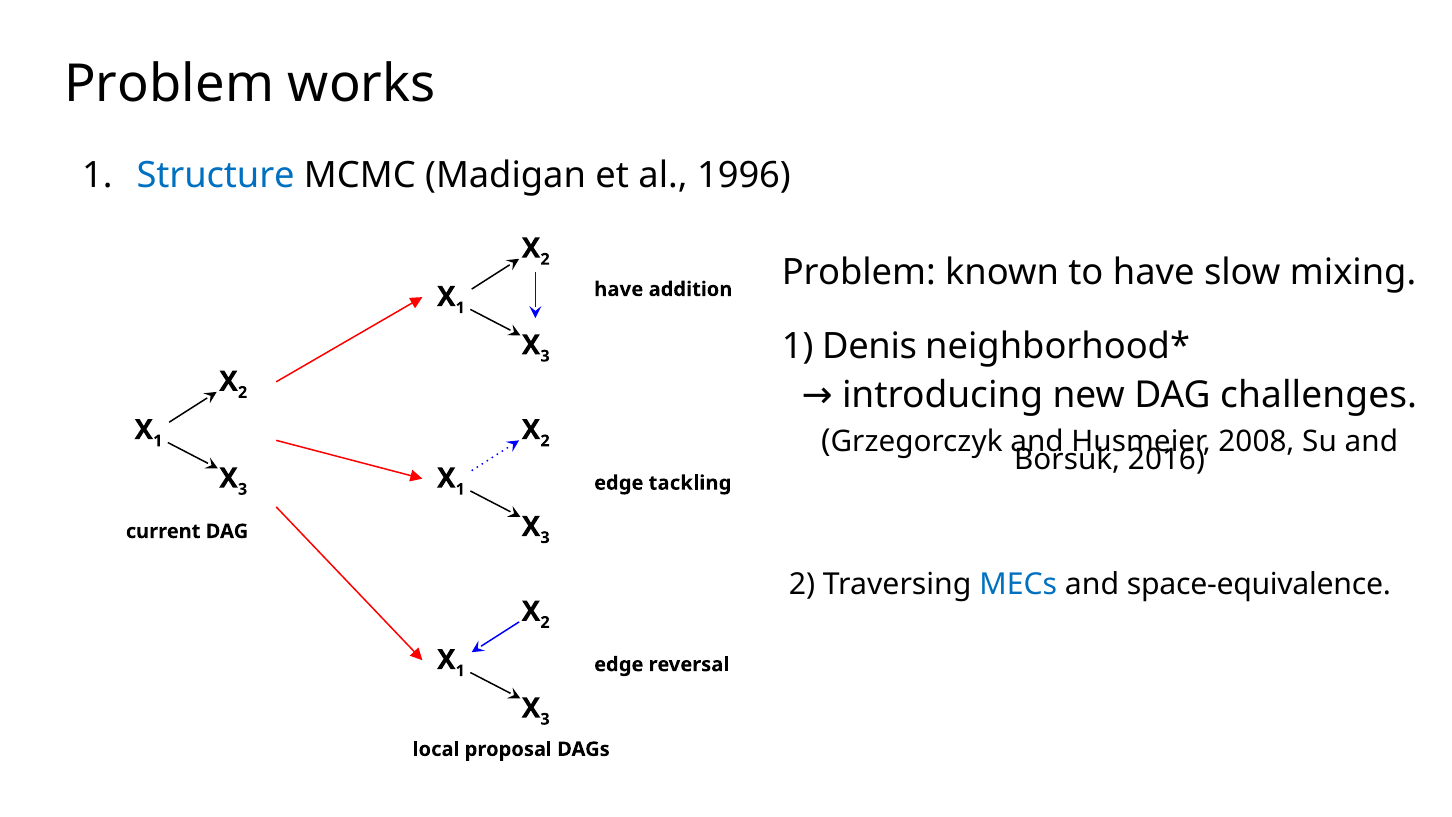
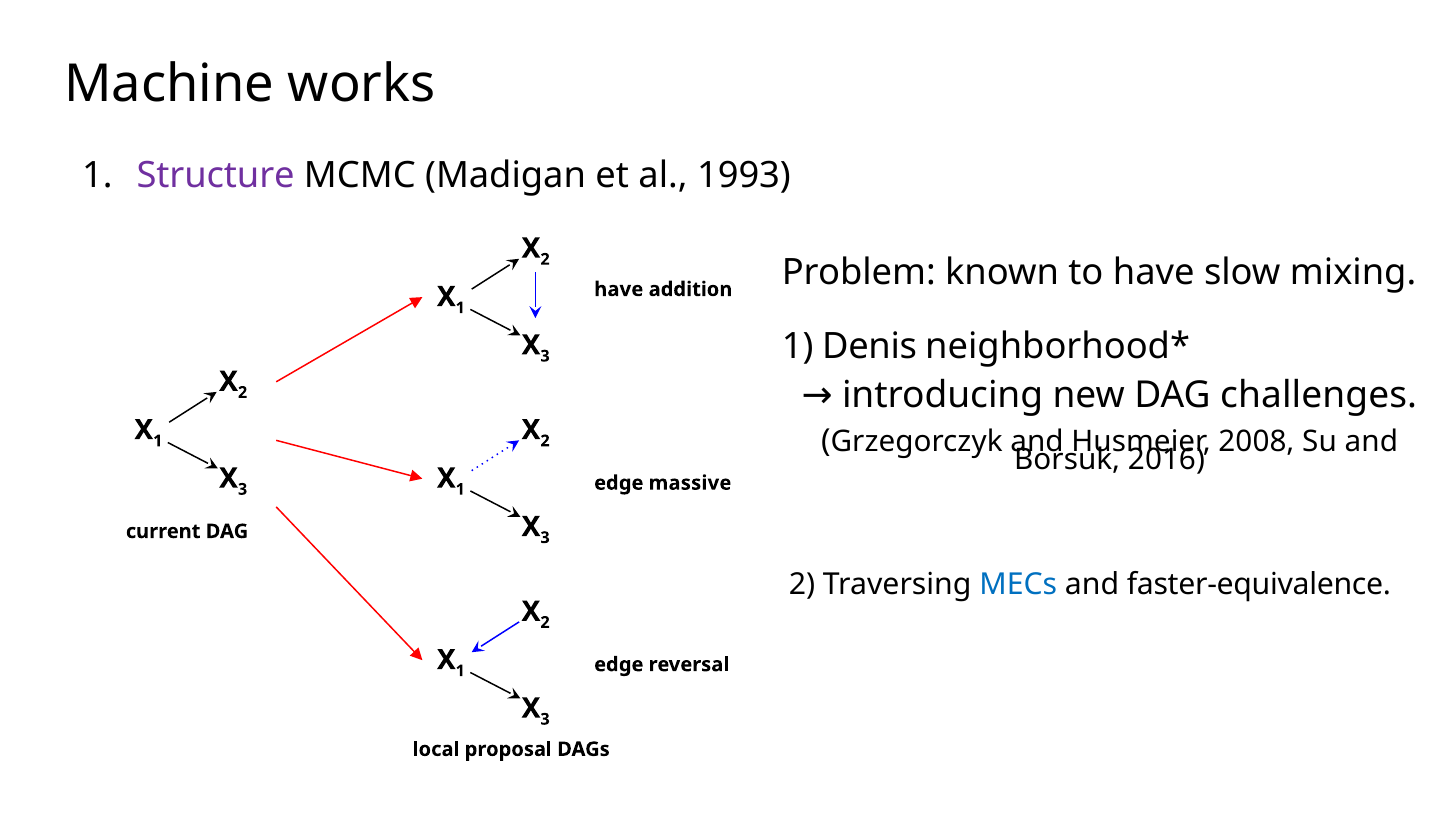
Problem: Problem -> Machine (169, 84)
Structure colour: blue -> purple (216, 175)
1996: 1996 -> 1993 (744, 175)
tackling: tackling -> massive (690, 483)
space-equivalence: space-equivalence -> faster-equivalence (1259, 585)
